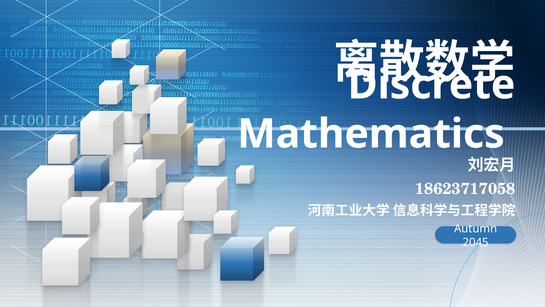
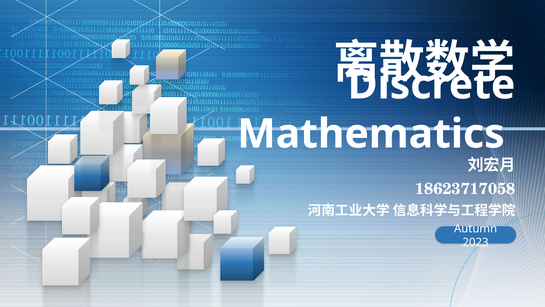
2045: 2045 -> 2023 (476, 242)
